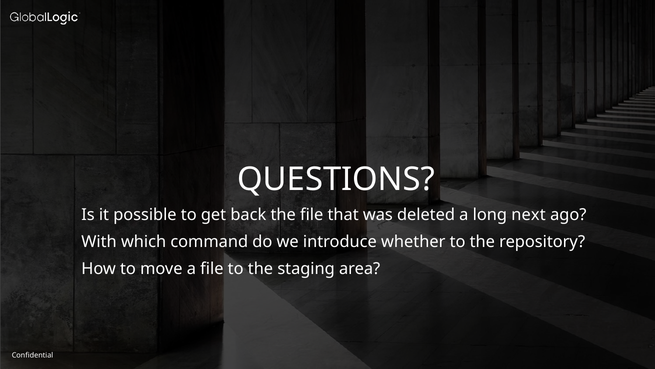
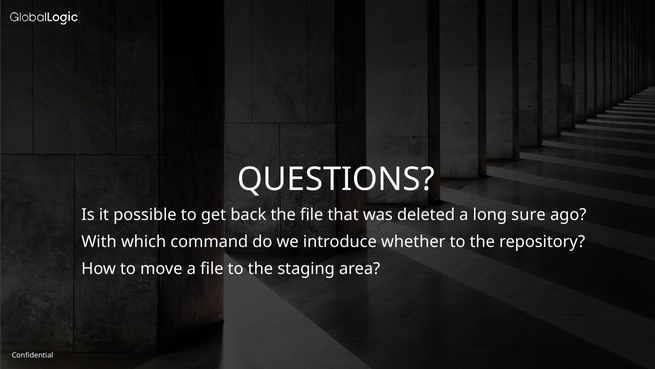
next: next -> sure (528, 215)
